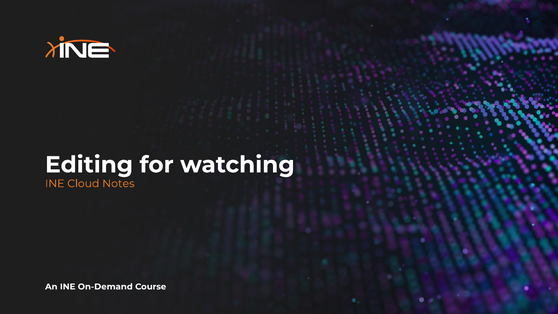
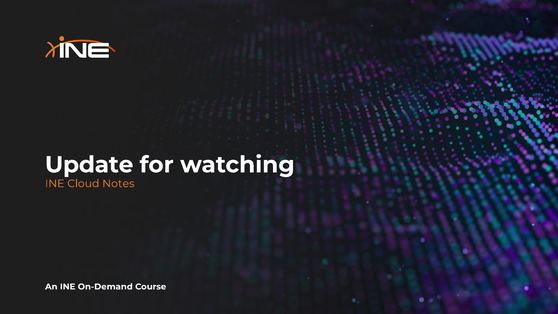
Editing: Editing -> Update (89, 165)
